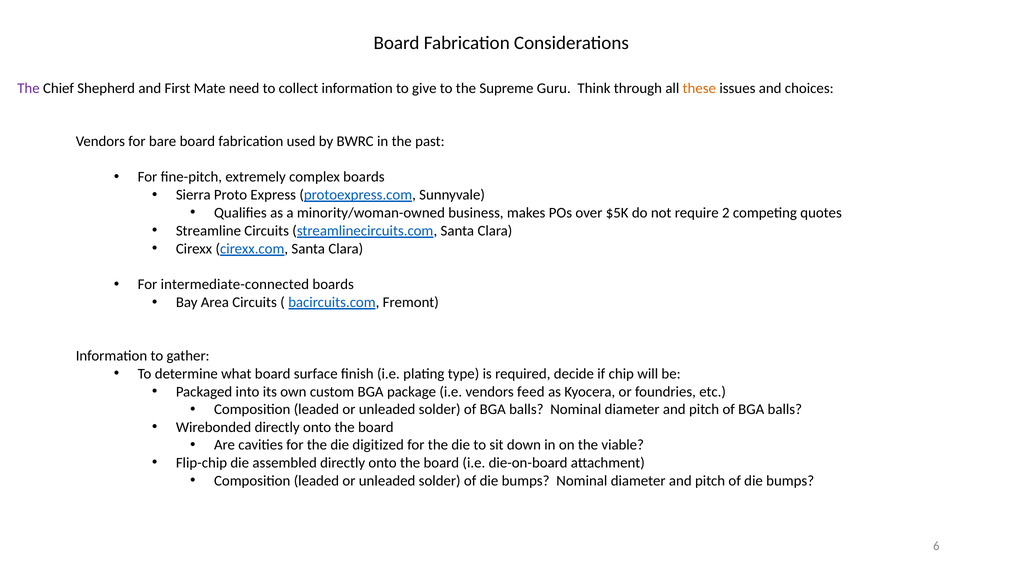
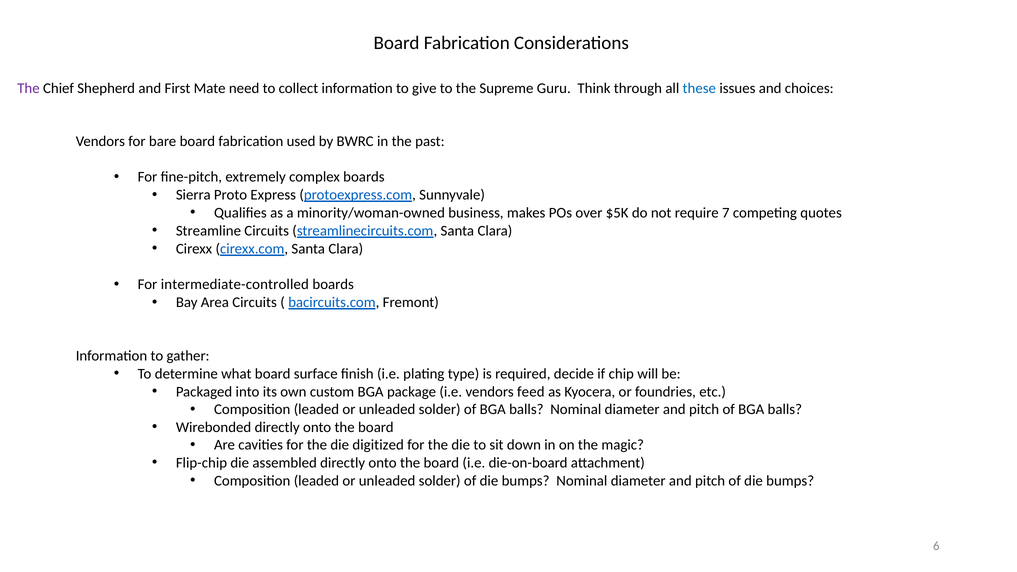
these colour: orange -> blue (699, 88)
2: 2 -> 7 (726, 213)
intermediate-connected: intermediate-connected -> intermediate-controlled (235, 285)
viable: viable -> magic (623, 445)
